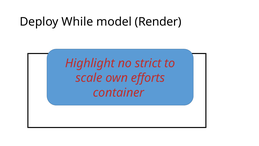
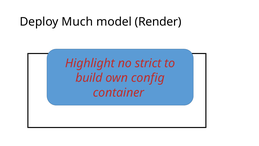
While: While -> Much (77, 22)
scale: scale -> build (89, 78)
efforts: efforts -> config (148, 78)
